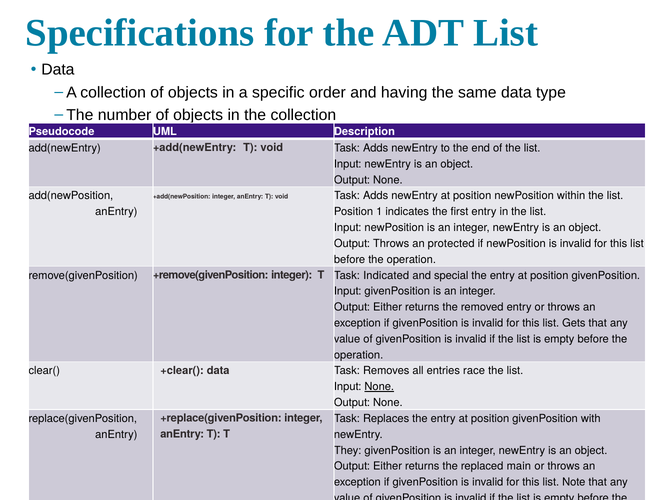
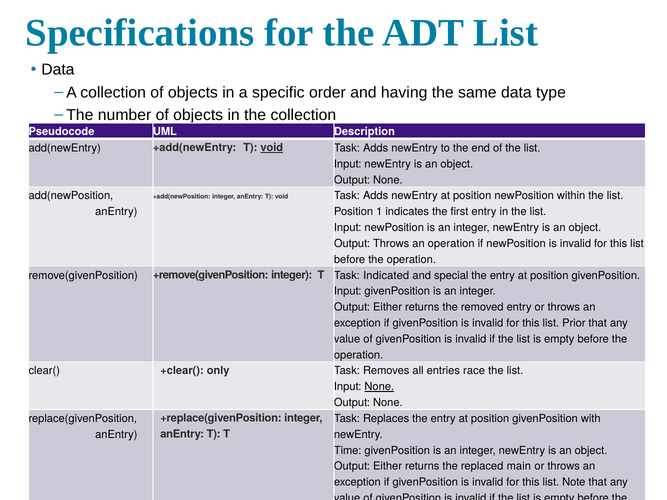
void underline: none -> present (272, 148)
an protected: protected -> operation (451, 244)
Gets: Gets -> Prior (574, 323)
+clear( data: data -> only (218, 371)
They: They -> Time (348, 451)
